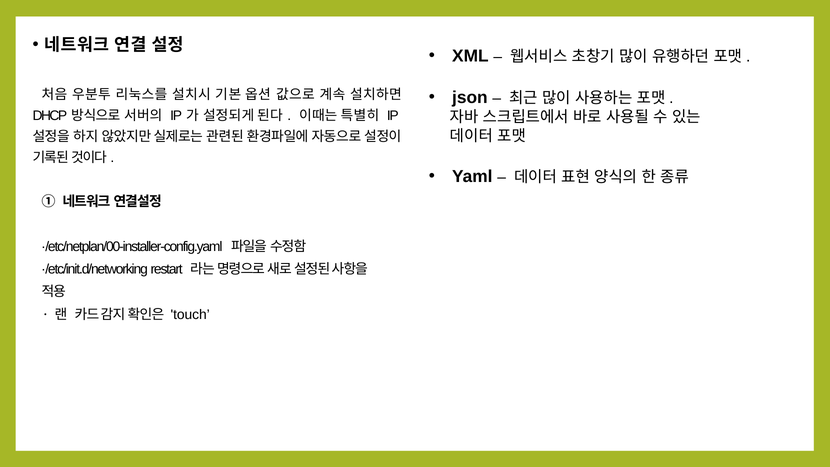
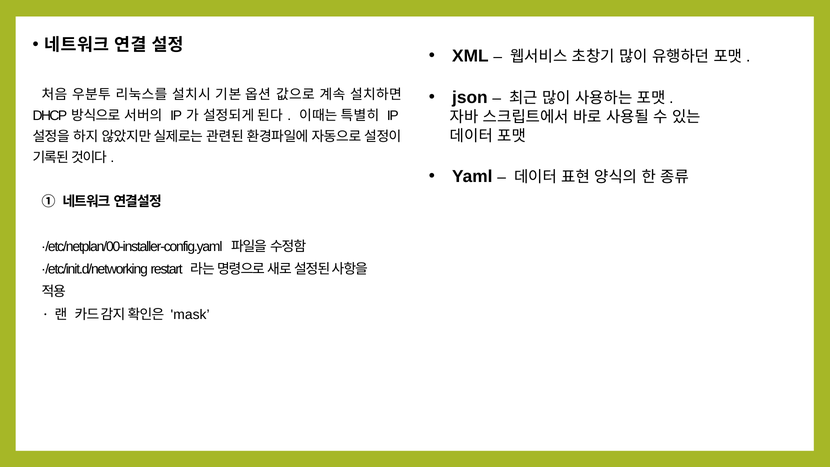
touch: touch -> mask (190, 314)
